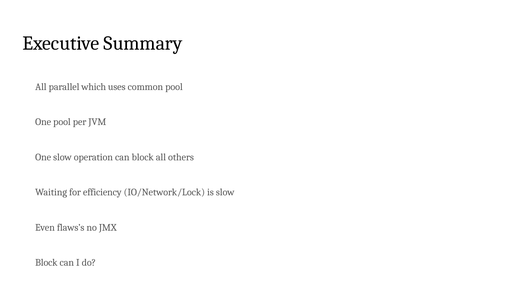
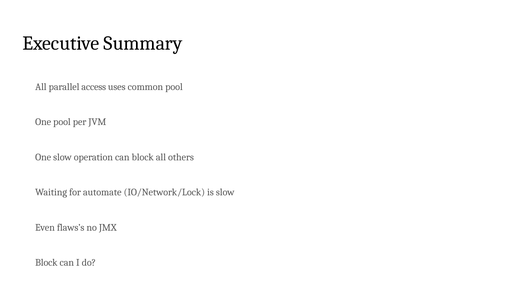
which: which -> access (94, 87)
efficiency: efficiency -> automate (102, 192)
